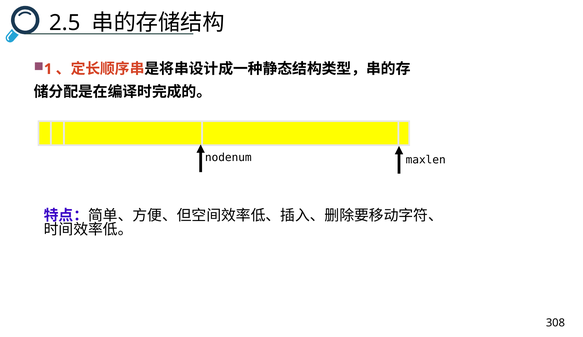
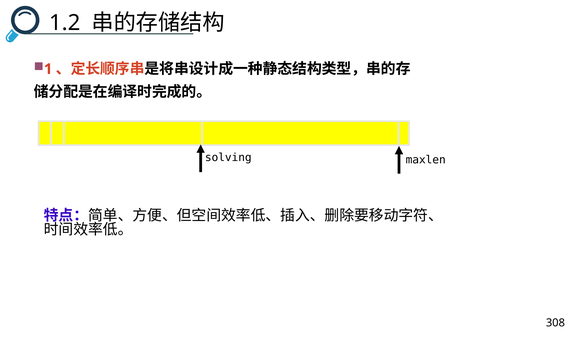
2.5: 2.5 -> 1.2 (65, 23)
nodenum: nodenum -> solving (228, 157)
